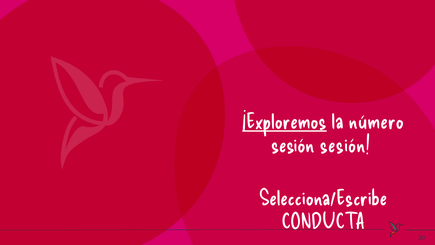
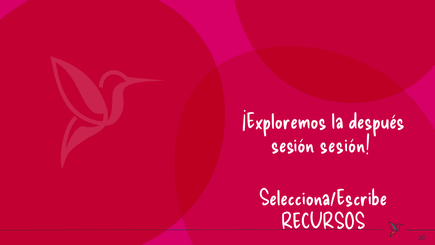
¡Exploremos underline: present -> none (284, 122)
número: número -> después (377, 122)
CONDUCTA: CONDUCTA -> RECURSOS (323, 222)
